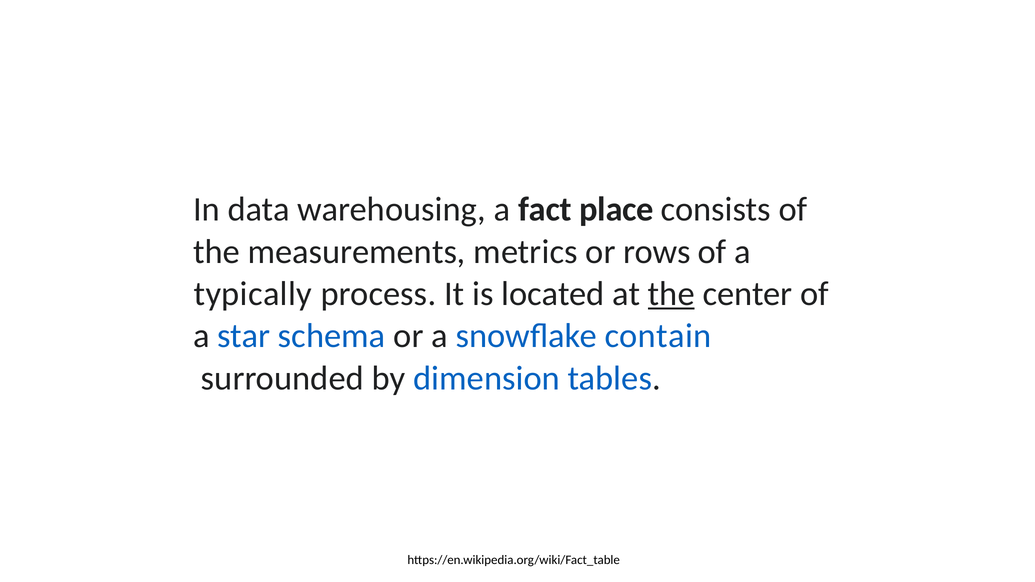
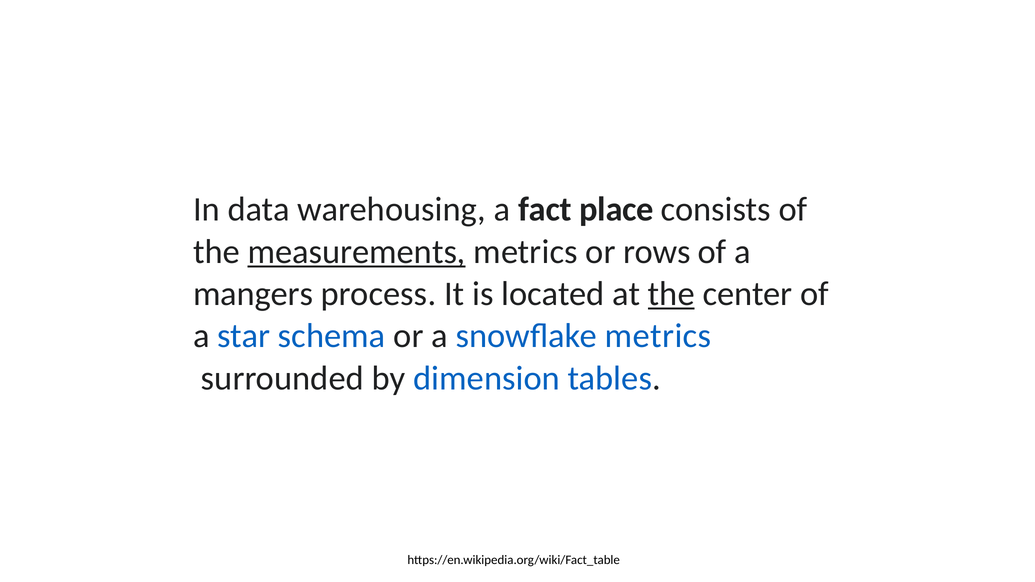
measurements underline: none -> present (357, 252)
typically: typically -> mangers (253, 294)
snowflake contain: contain -> metrics (658, 336)
